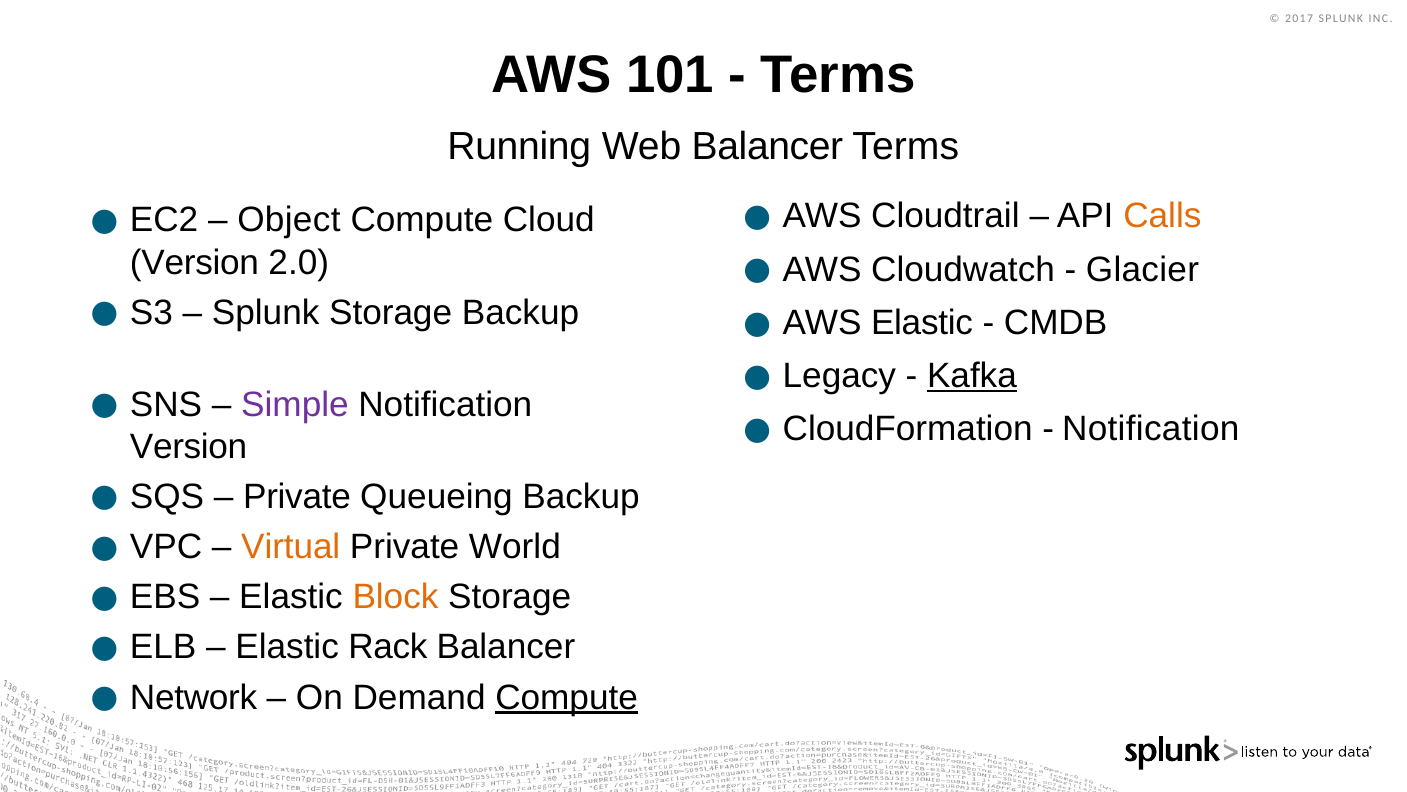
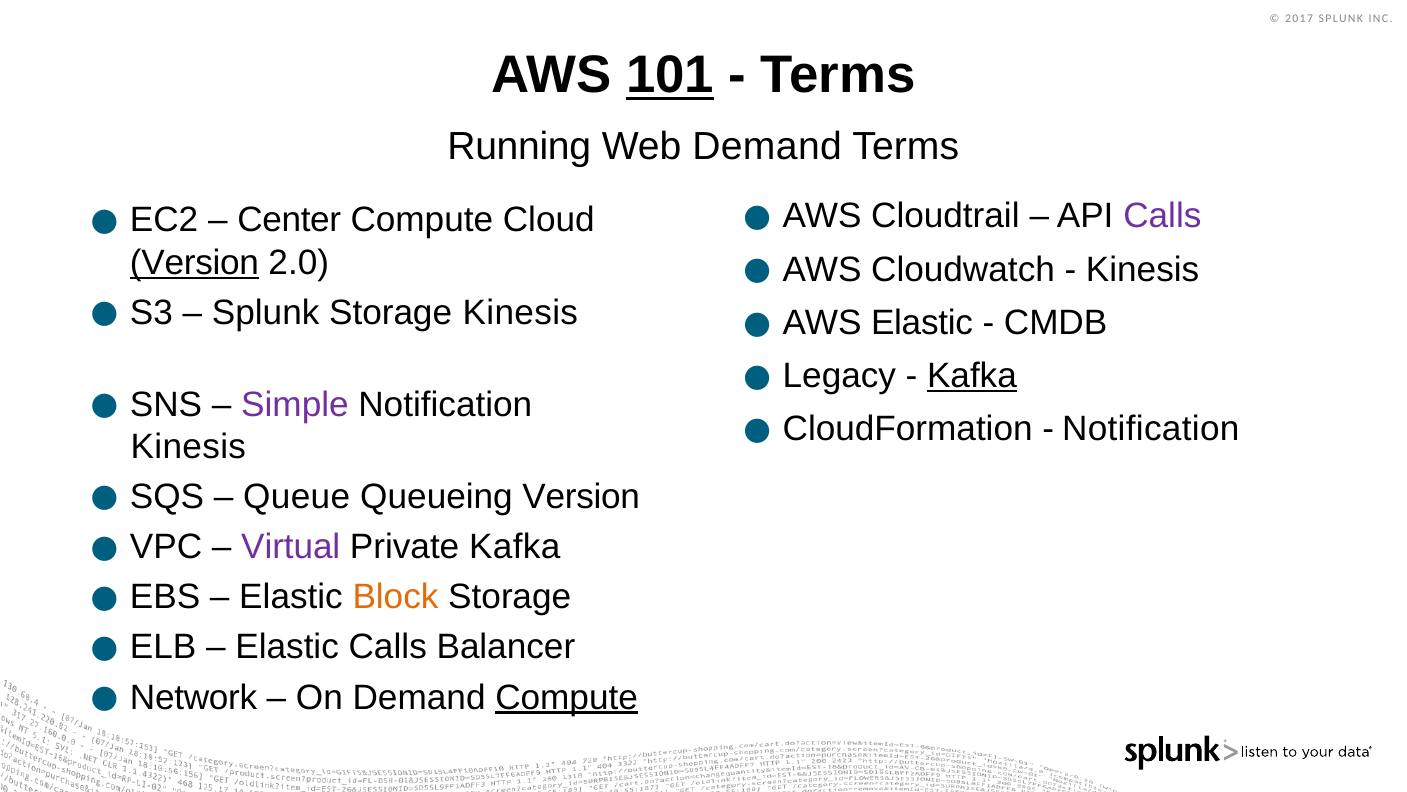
101 underline: none -> present (670, 75)
Web Balancer: Balancer -> Demand (767, 147)
Calls colour: orange -> purple (1162, 216)
Object: Object -> Center (289, 220)
Version underline: none -> present (194, 262)
Glacier: Glacier -> Kinesis (1143, 269)
Storage Backup: Backup -> Kinesis (520, 312)
Version: Version -> Kinesis (188, 447)
Private: Private -> Queue (297, 497)
Queueing Backup: Backup -> Version (581, 497)
Virtual colour: orange -> purple (291, 547)
Private World: World -> Kafka (515, 547)
Elastic Rack: Rack -> Calls (388, 647)
